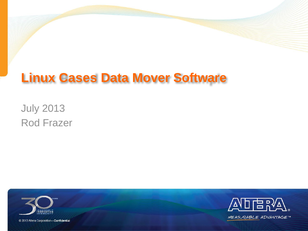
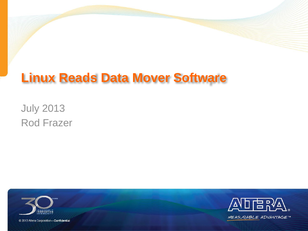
Cases: Cases -> Reads (78, 78)
